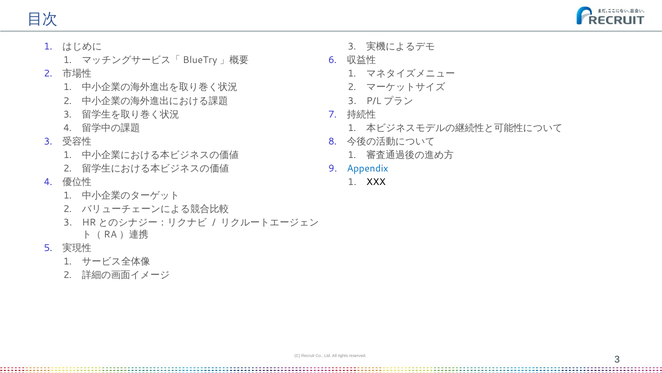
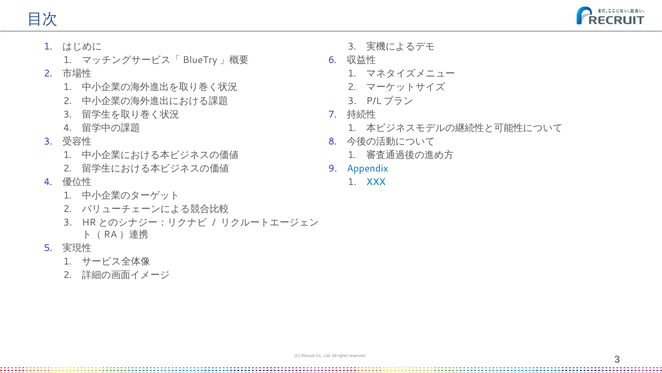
XXX colour: black -> blue (376, 182)
